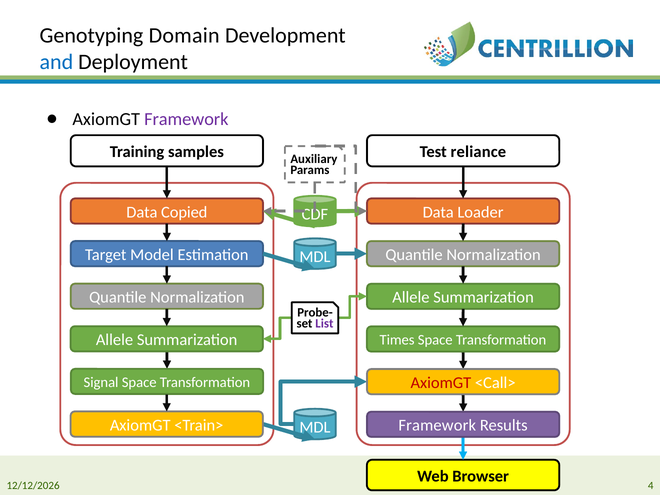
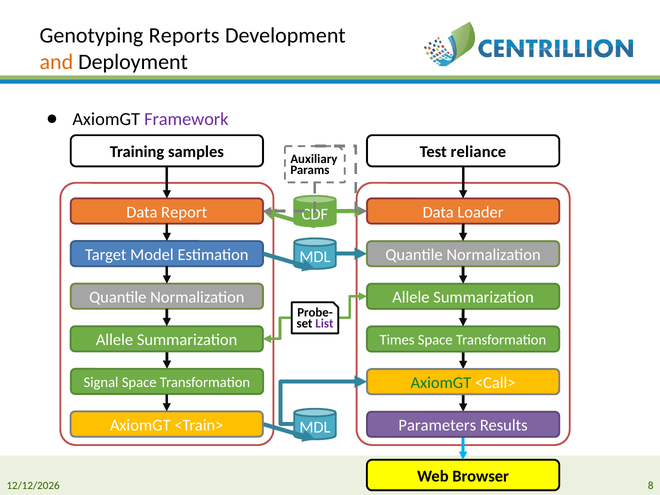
Domain: Domain -> Reports (184, 36)
and colour: blue -> orange (56, 62)
Copied: Copied -> Report (184, 212)
AxiomGT colour: red -> green (441, 383)
Framework: Framework -> Parameters (437, 425)
4: 4 -> 8 (651, 486)
